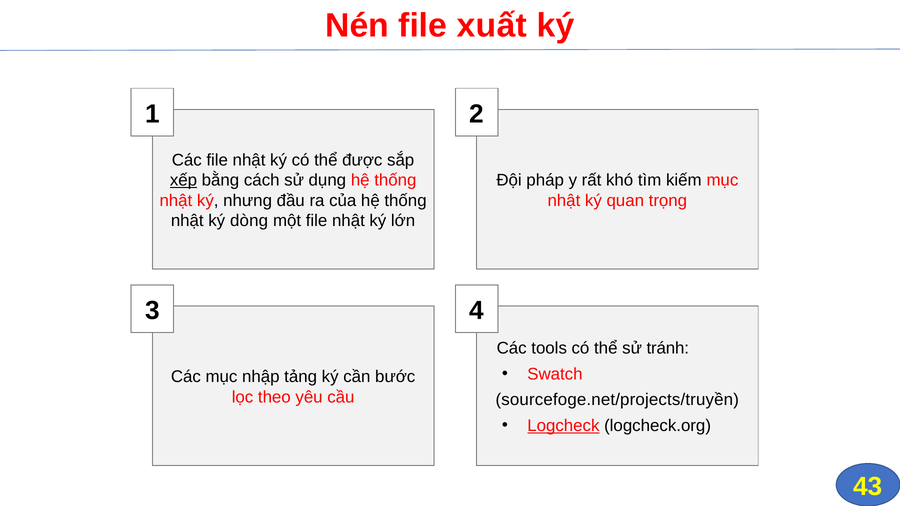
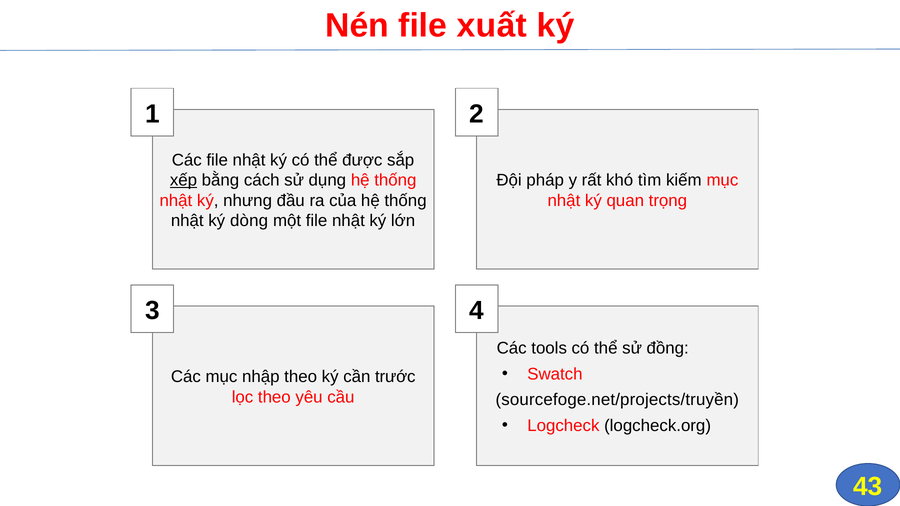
tránh: tránh -> đồng (668, 348)
nhập tảng: tảng -> theo (301, 377)
bước: bước -> trước (395, 377)
Logcheck underline: present -> none (563, 426)
